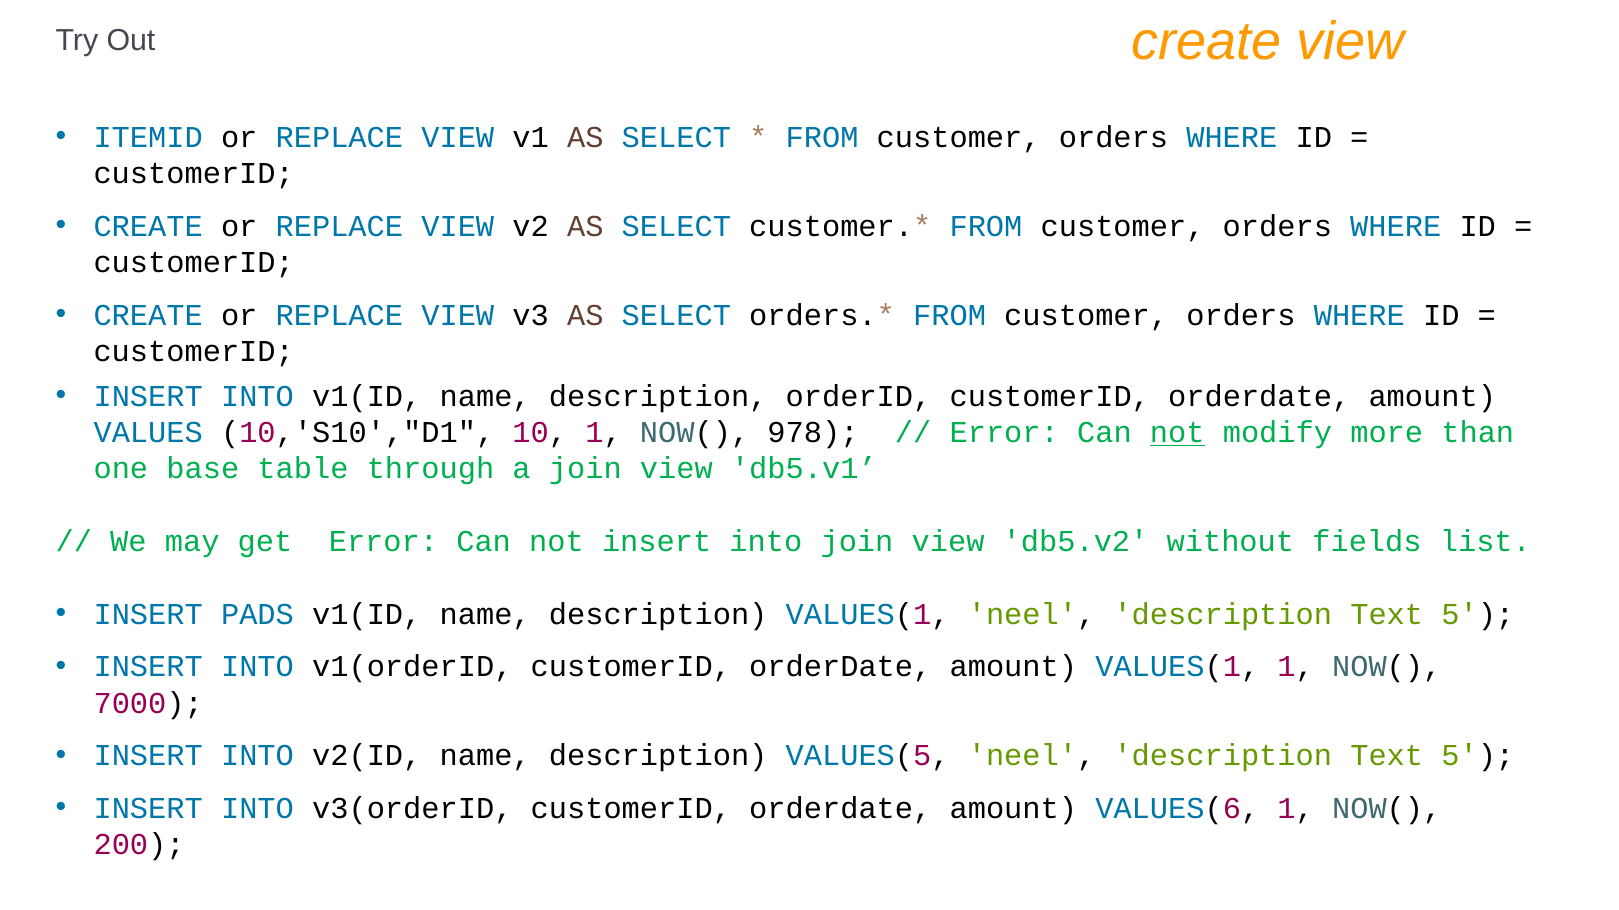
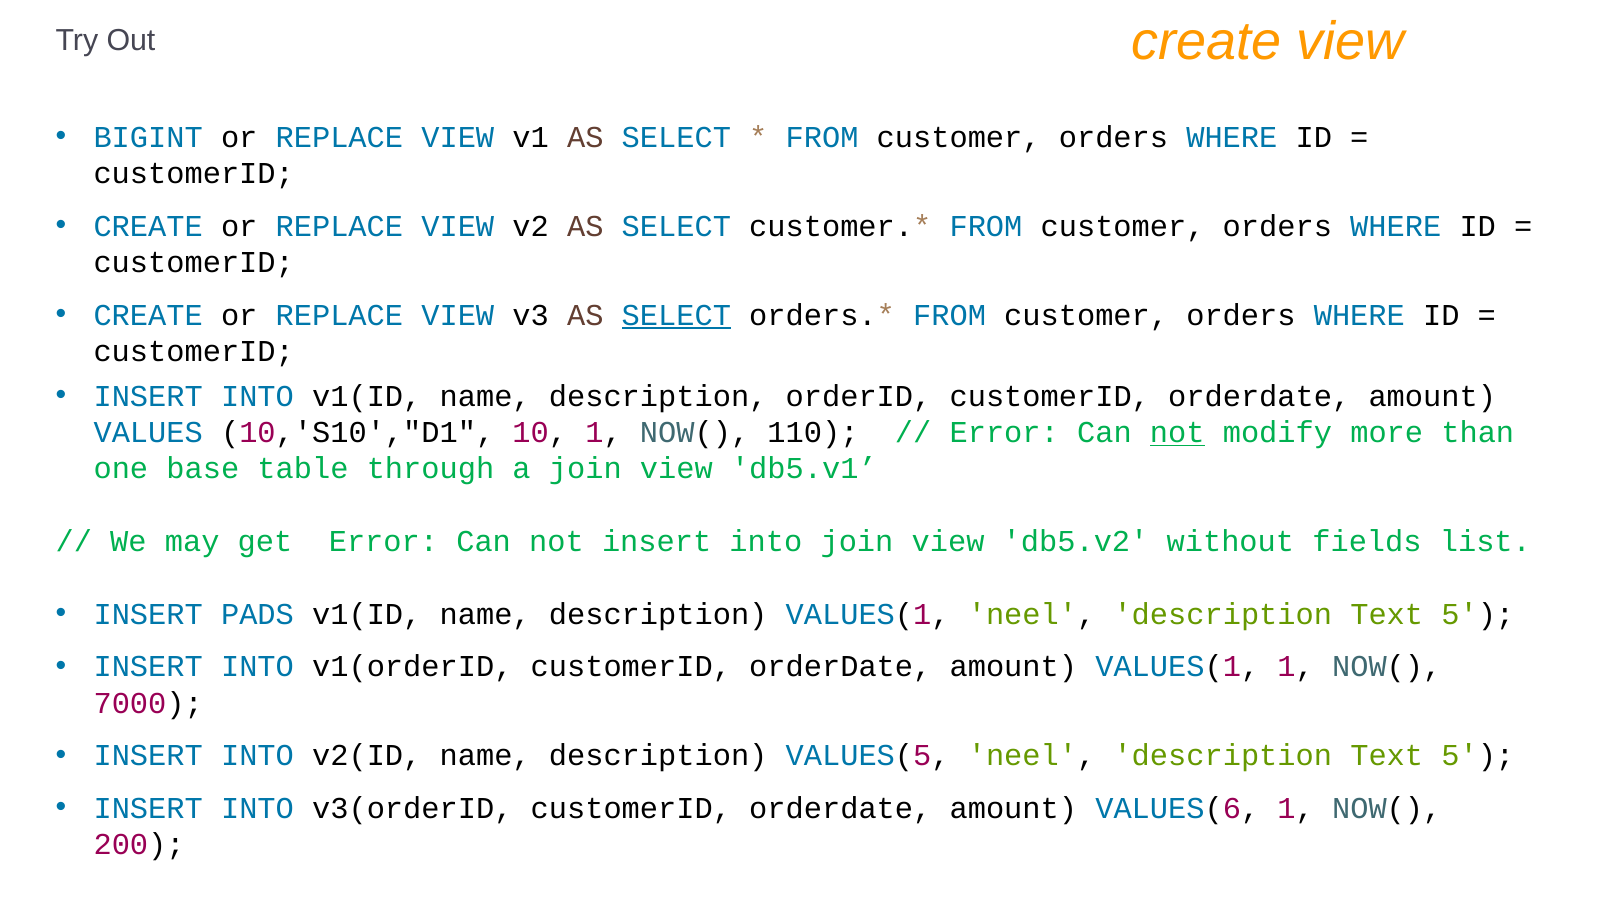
ITEMID: ITEMID -> BIGINT (148, 137)
SELECT underline: none -> present (676, 315)
978: 978 -> 110 (813, 433)
